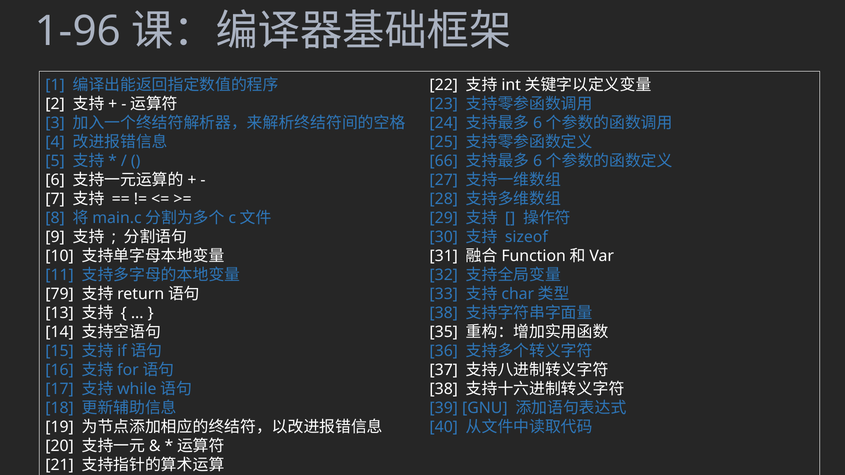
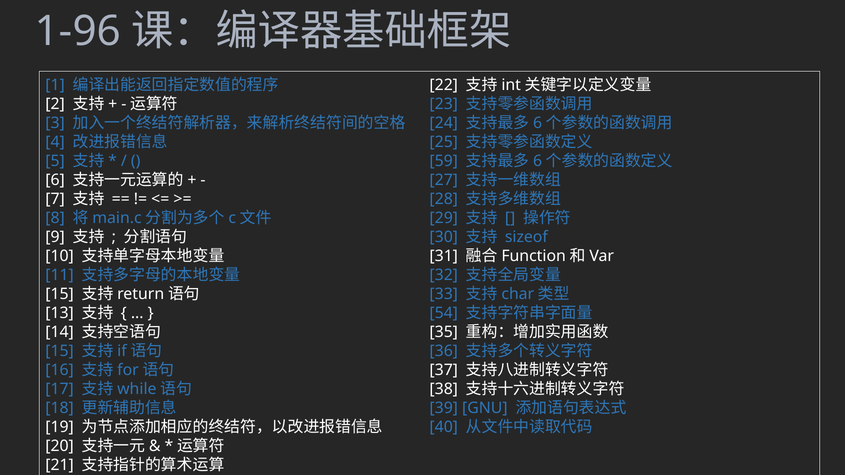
66: 66 -> 59 (444, 161)
79: 79 -> 15 (60, 294)
38: 38 -> 54 (444, 313)
